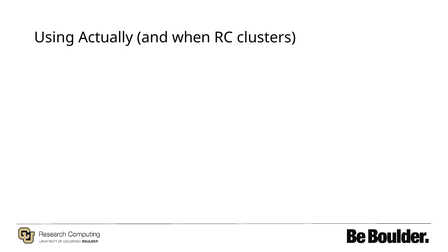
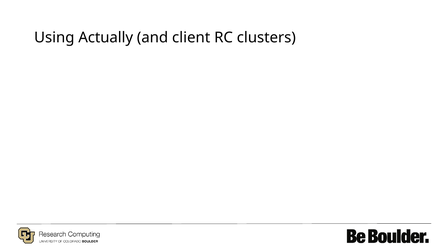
when: when -> client (191, 38)
